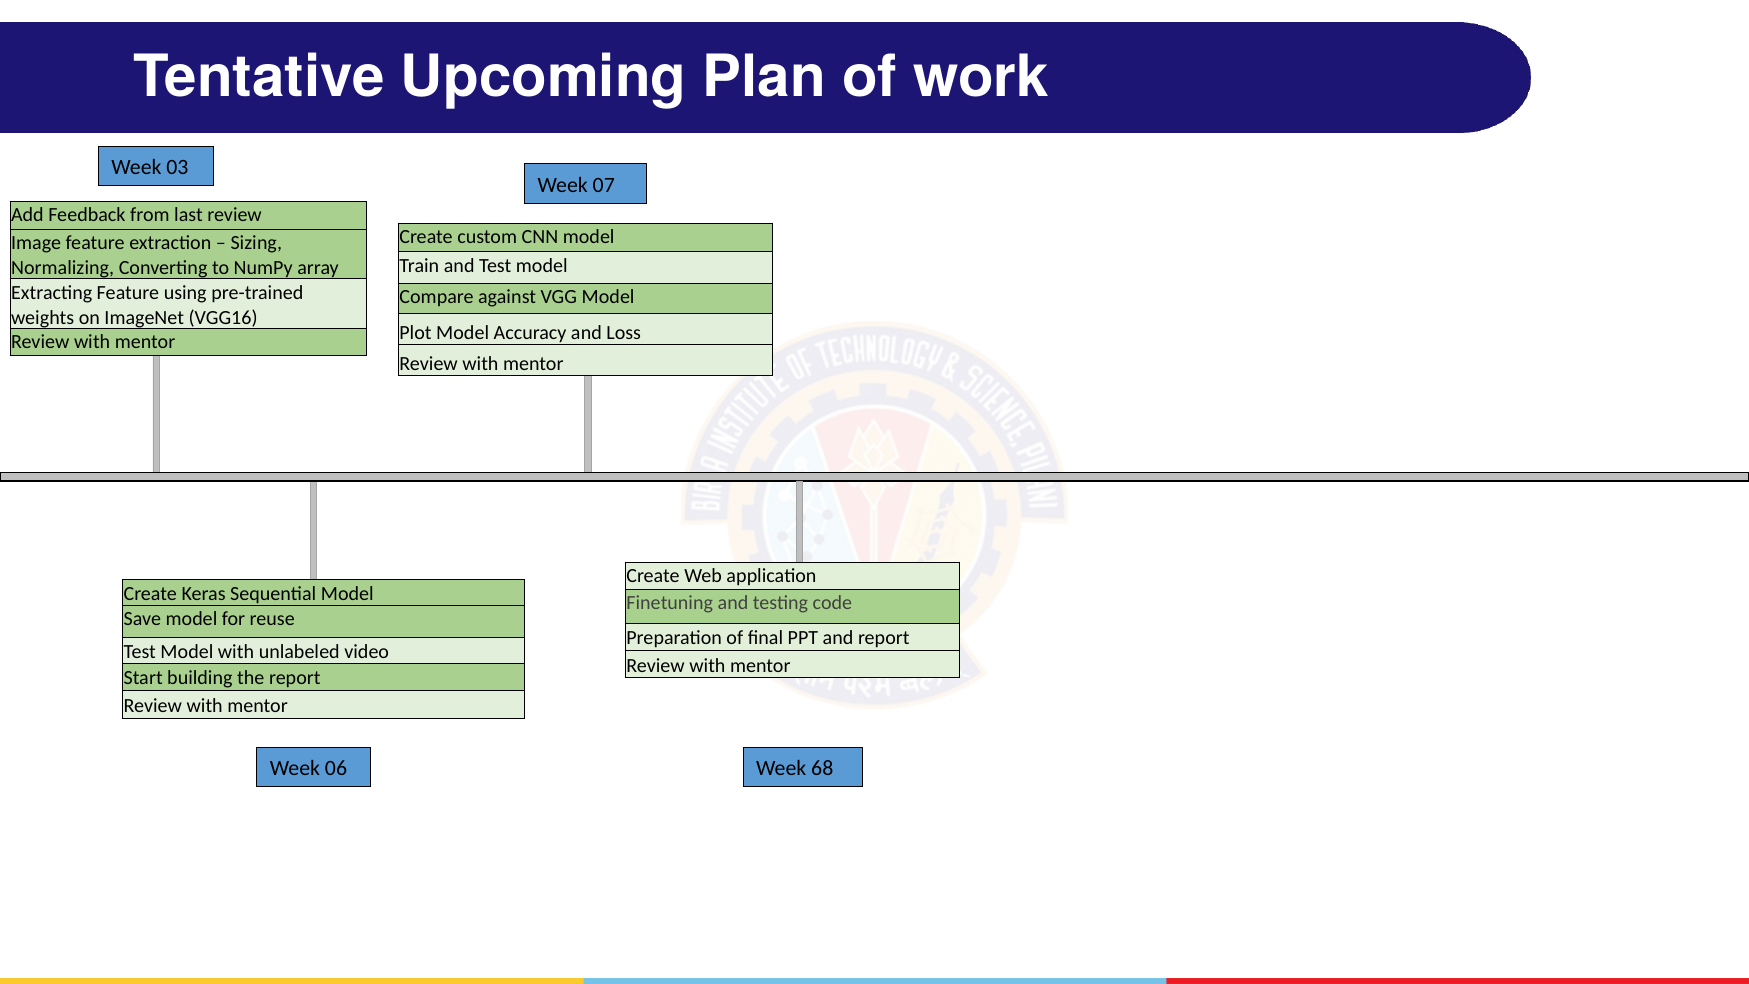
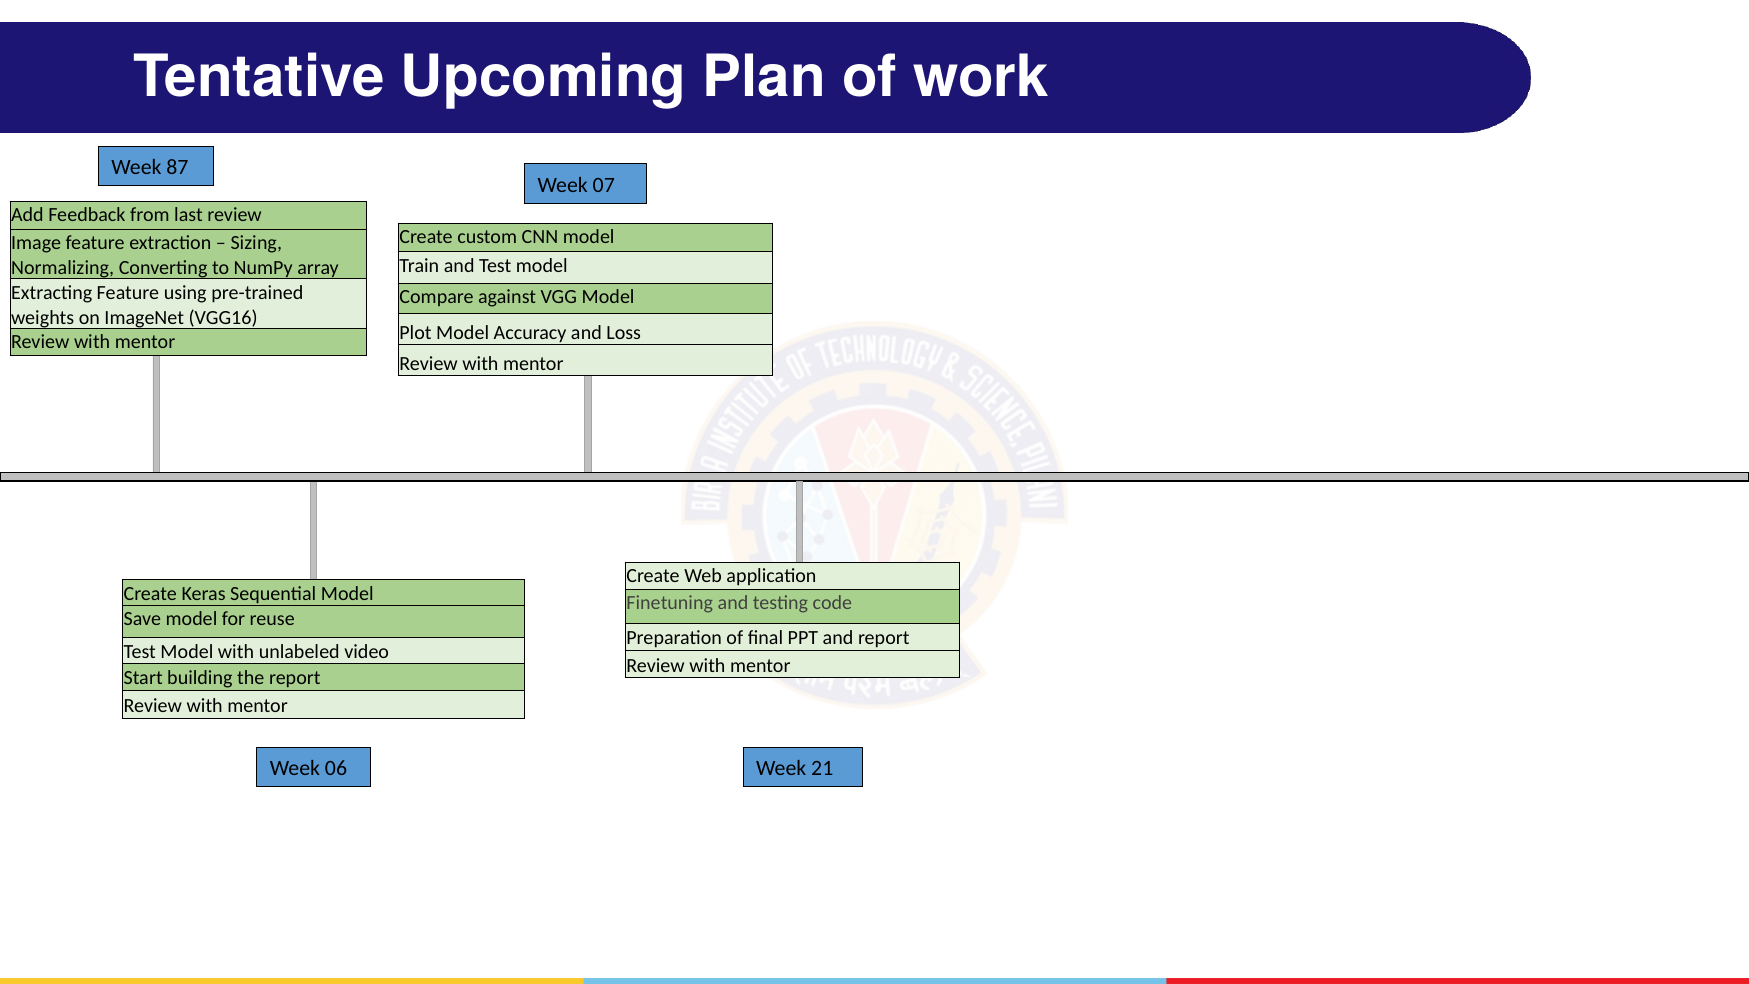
03: 03 -> 87 (177, 167)
68: 68 -> 21 (822, 768)
